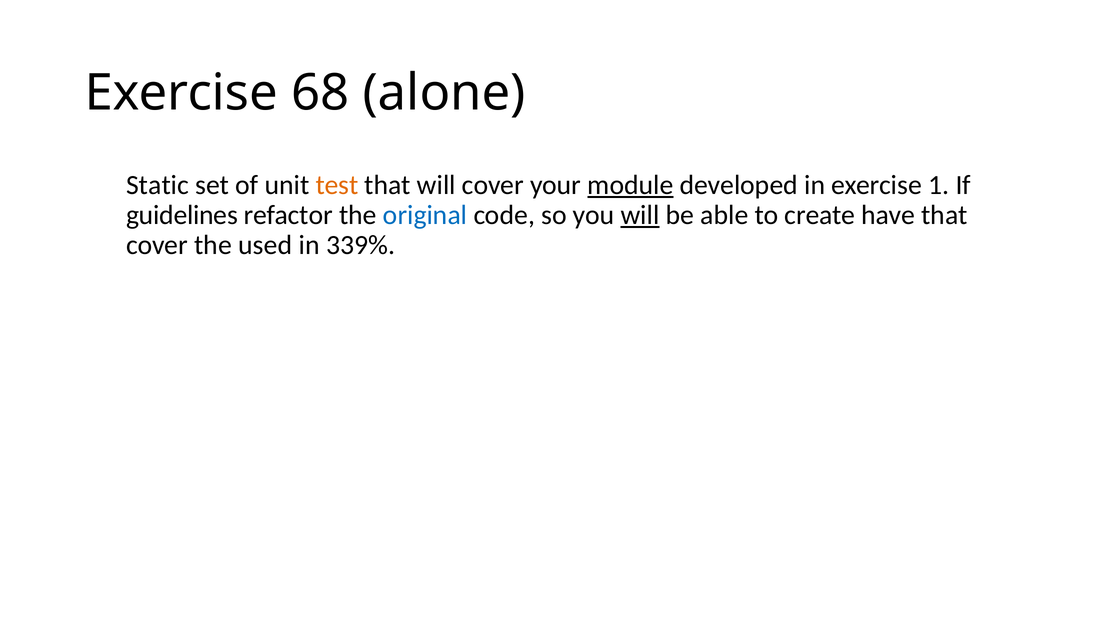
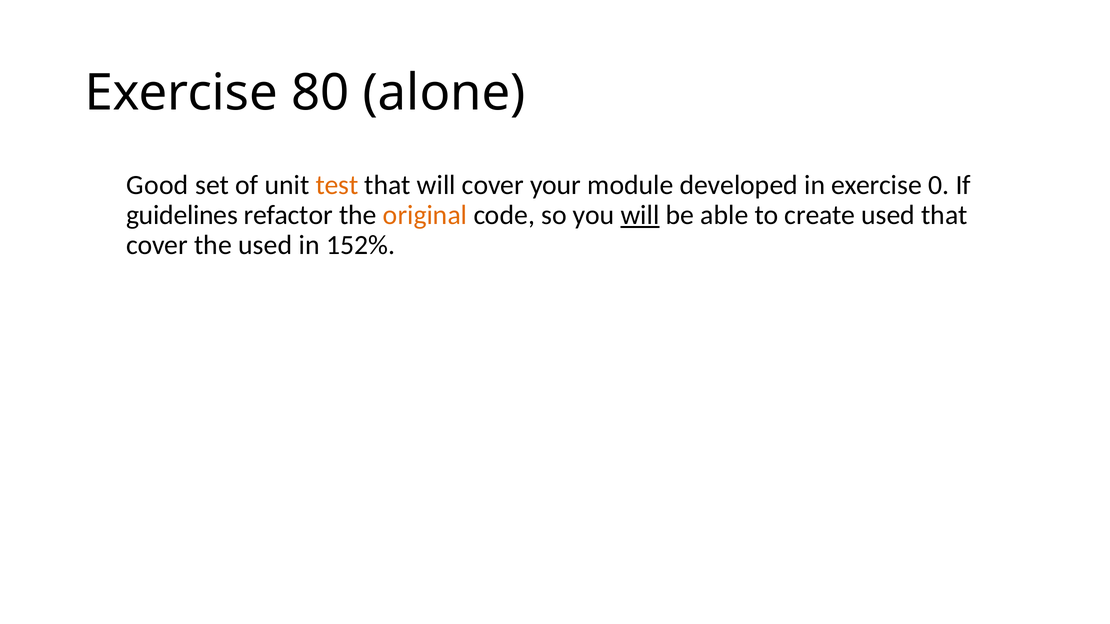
68: 68 -> 80 (320, 93)
Static: Static -> Good (157, 185)
module underline: present -> none (630, 185)
1: 1 -> 0 (939, 185)
original colour: blue -> orange (425, 215)
create have: have -> used (888, 215)
339%: 339% -> 152% (361, 245)
